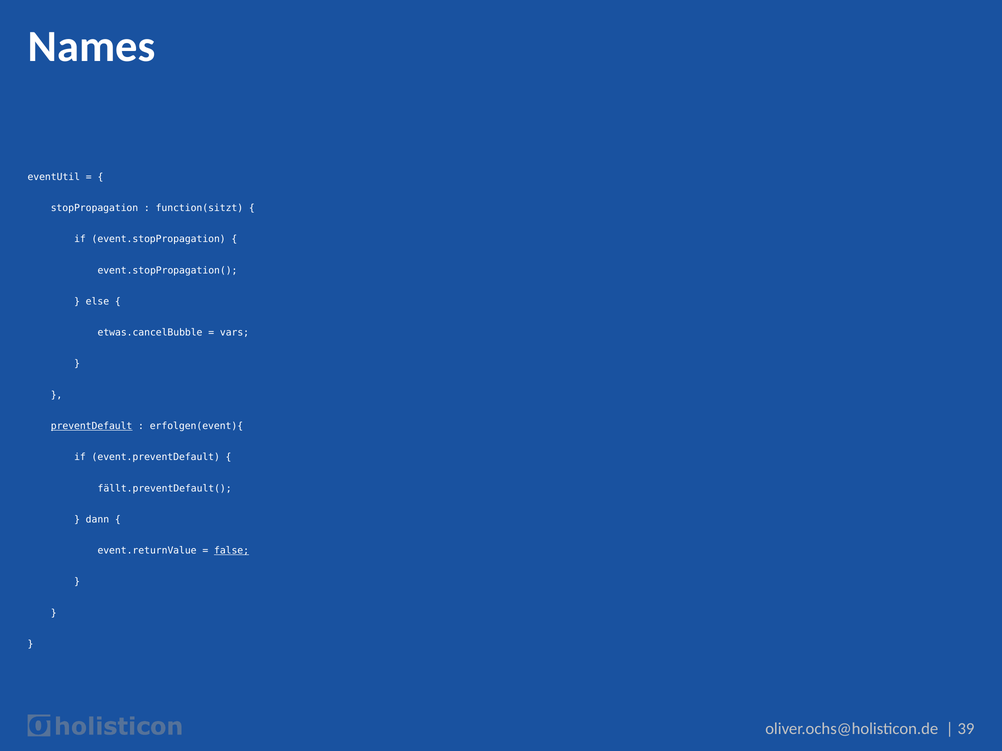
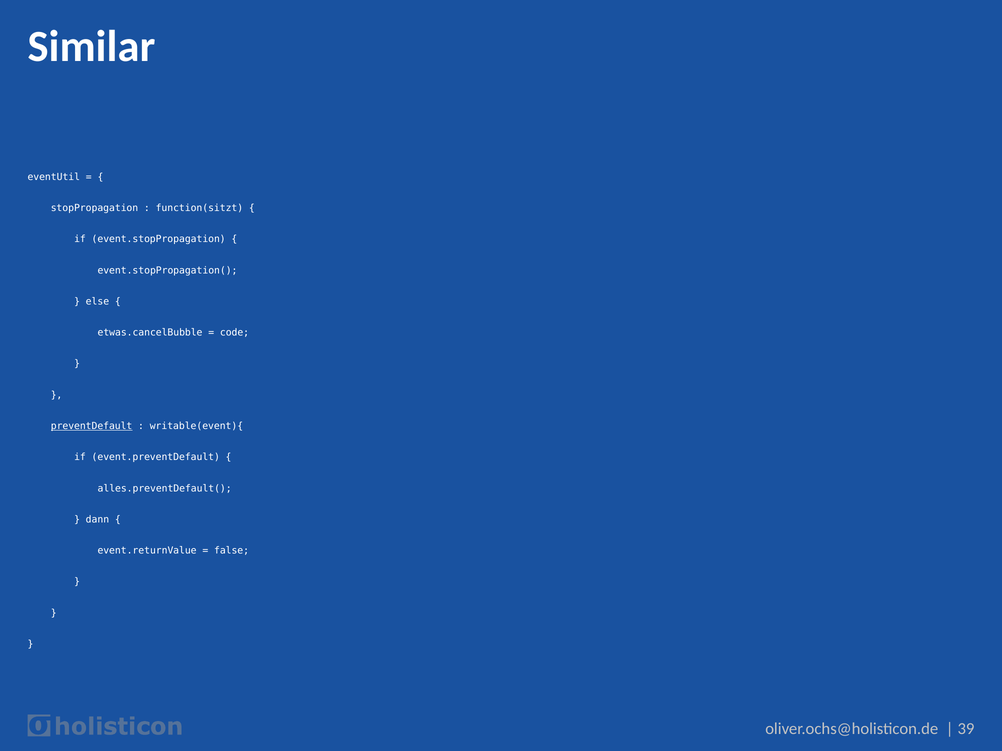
Names: Names -> Similar (92, 46)
vars: vars -> code (234, 333)
erfolgen(event){: erfolgen(event){ -> writable(event){ (196, 426)
fällt.preventDefault(: fällt.preventDefault( -> alles.preventDefault( (165, 489)
false underline: present -> none (232, 551)
